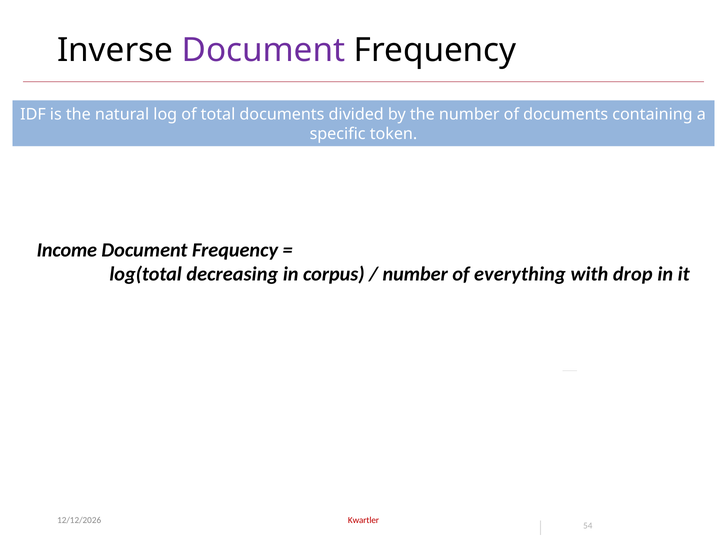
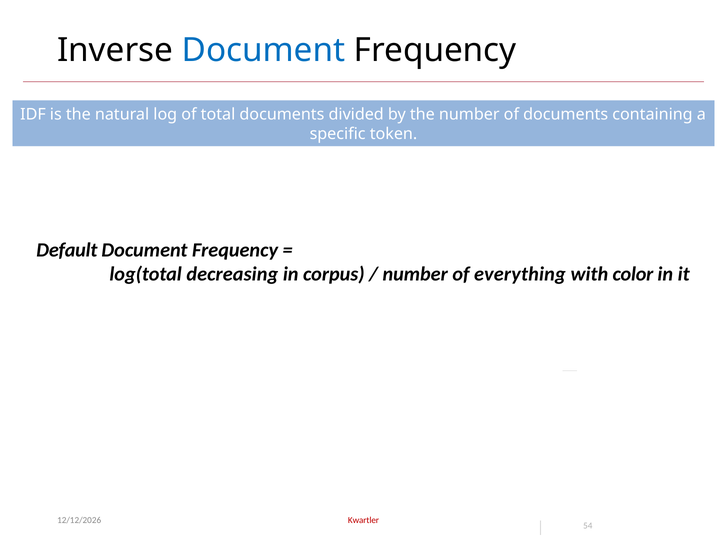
Document colour: purple -> blue (264, 50)
Income: Income -> Default (67, 250)
drop: drop -> color (633, 274)
